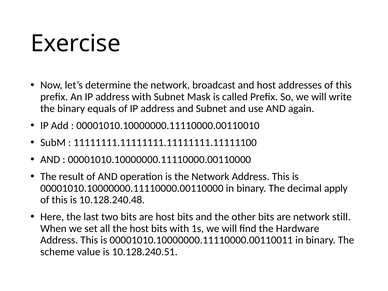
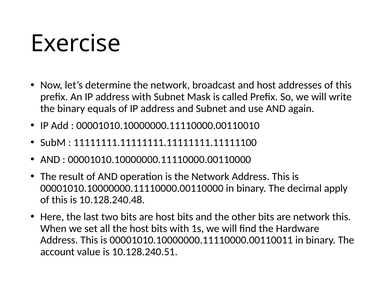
network still: still -> this (342, 217)
scheme: scheme -> account (57, 252)
